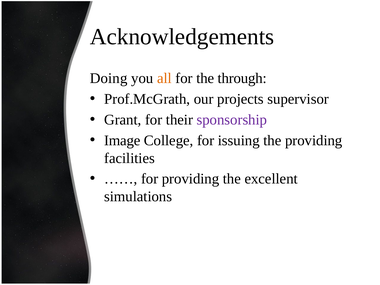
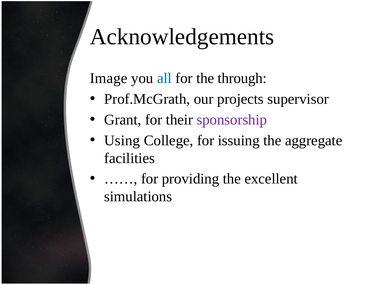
Doing: Doing -> Image (109, 78)
all colour: orange -> blue (164, 78)
Image: Image -> Using (122, 140)
the providing: providing -> aggregate (314, 140)
